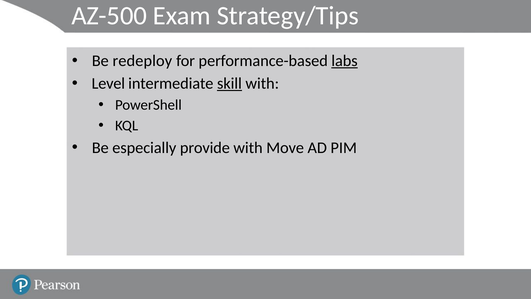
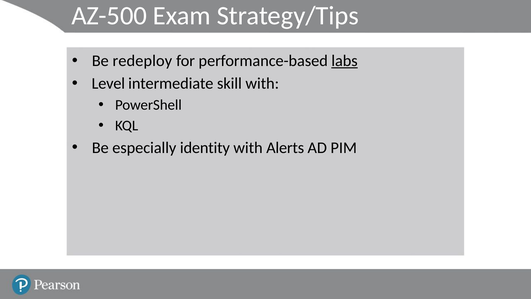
skill underline: present -> none (229, 84)
provide: provide -> identity (205, 148)
Move: Move -> Alerts (285, 148)
